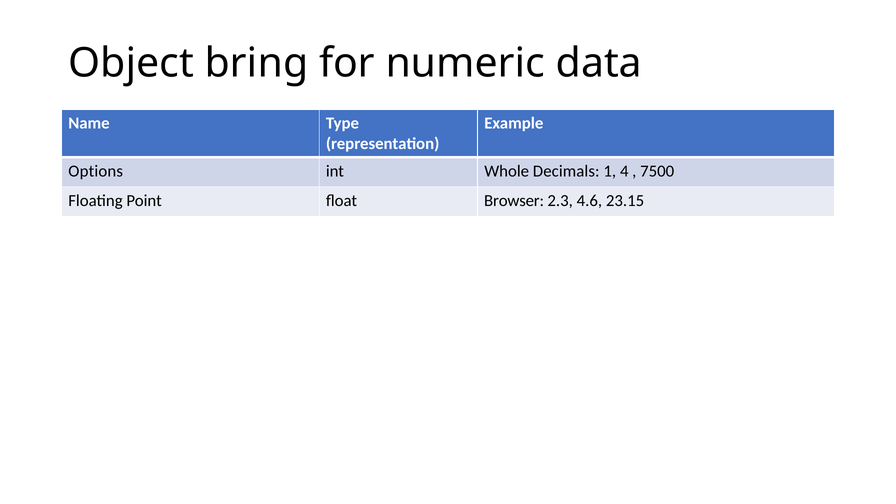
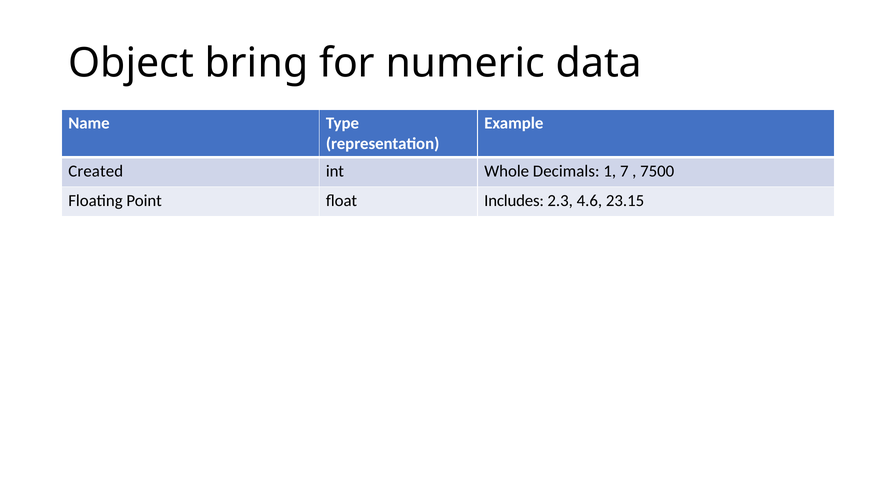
Options: Options -> Created (96, 171)
4: 4 -> 7 (624, 171)
Browser: Browser -> Includes (514, 201)
